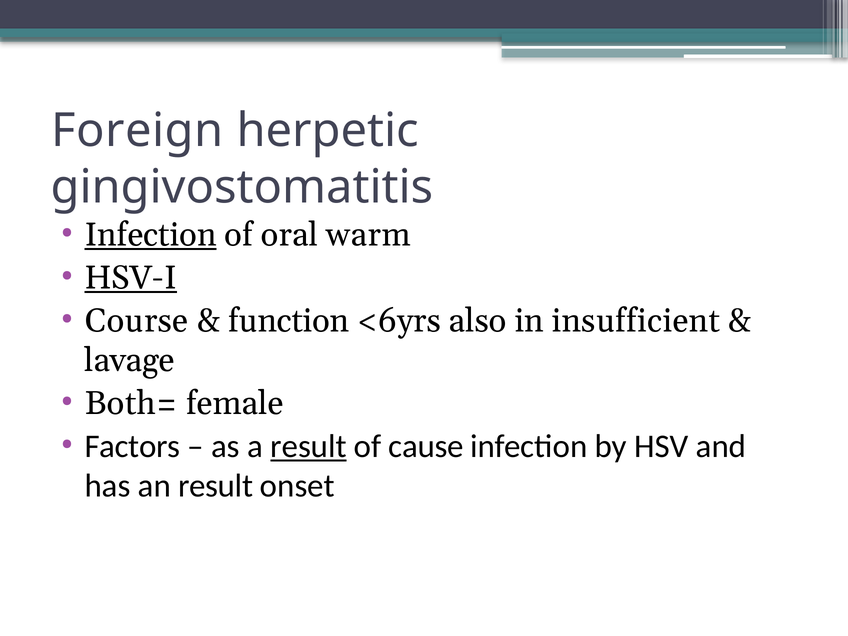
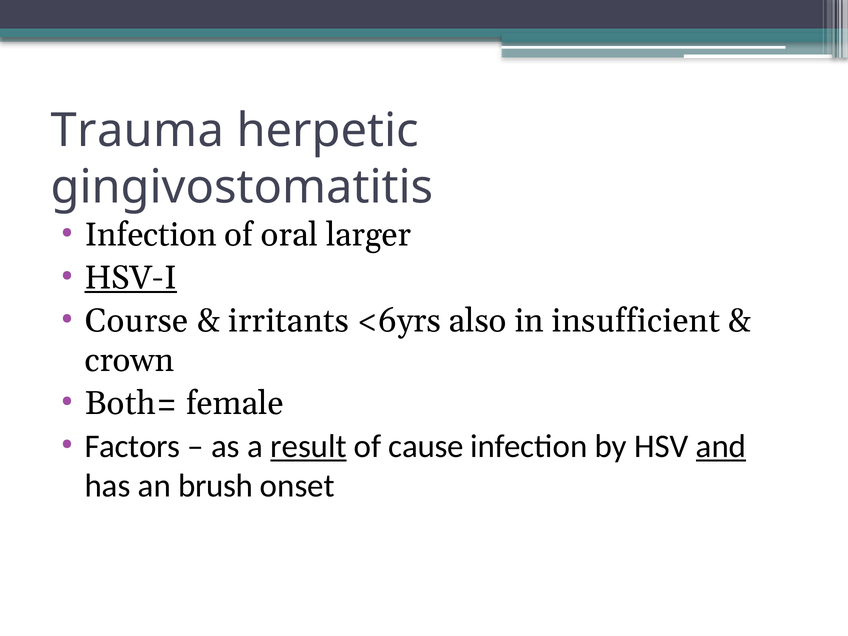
Foreign: Foreign -> Trauma (137, 130)
Infection underline: present -> none (151, 235)
warm: warm -> larger (369, 235)
function: function -> irritants (289, 321)
lavage: lavage -> crown (129, 360)
and underline: none -> present (721, 446)
an result: result -> brush (216, 486)
